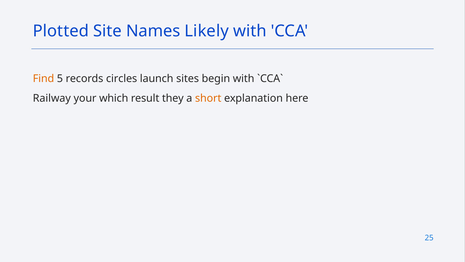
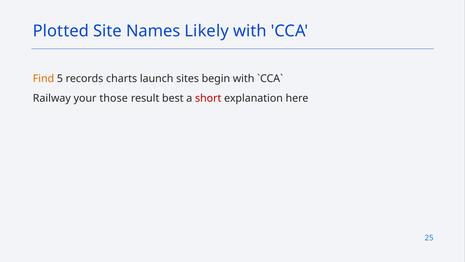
circles: circles -> charts (122, 78)
which: which -> those (114, 98)
they: they -> best (173, 98)
short colour: orange -> red (208, 98)
